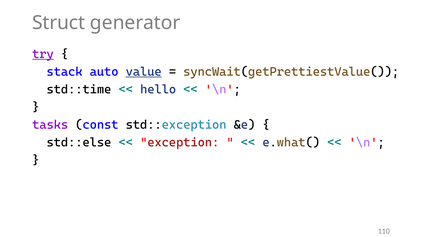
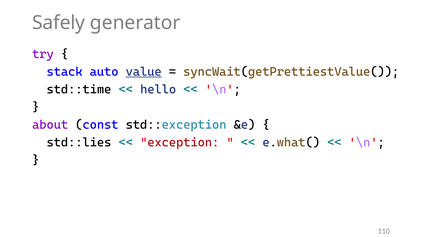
Struct: Struct -> Safely (59, 23)
try underline: present -> none (43, 54)
tasks: tasks -> about (50, 125)
std::else: std::else -> std::lies (79, 143)
